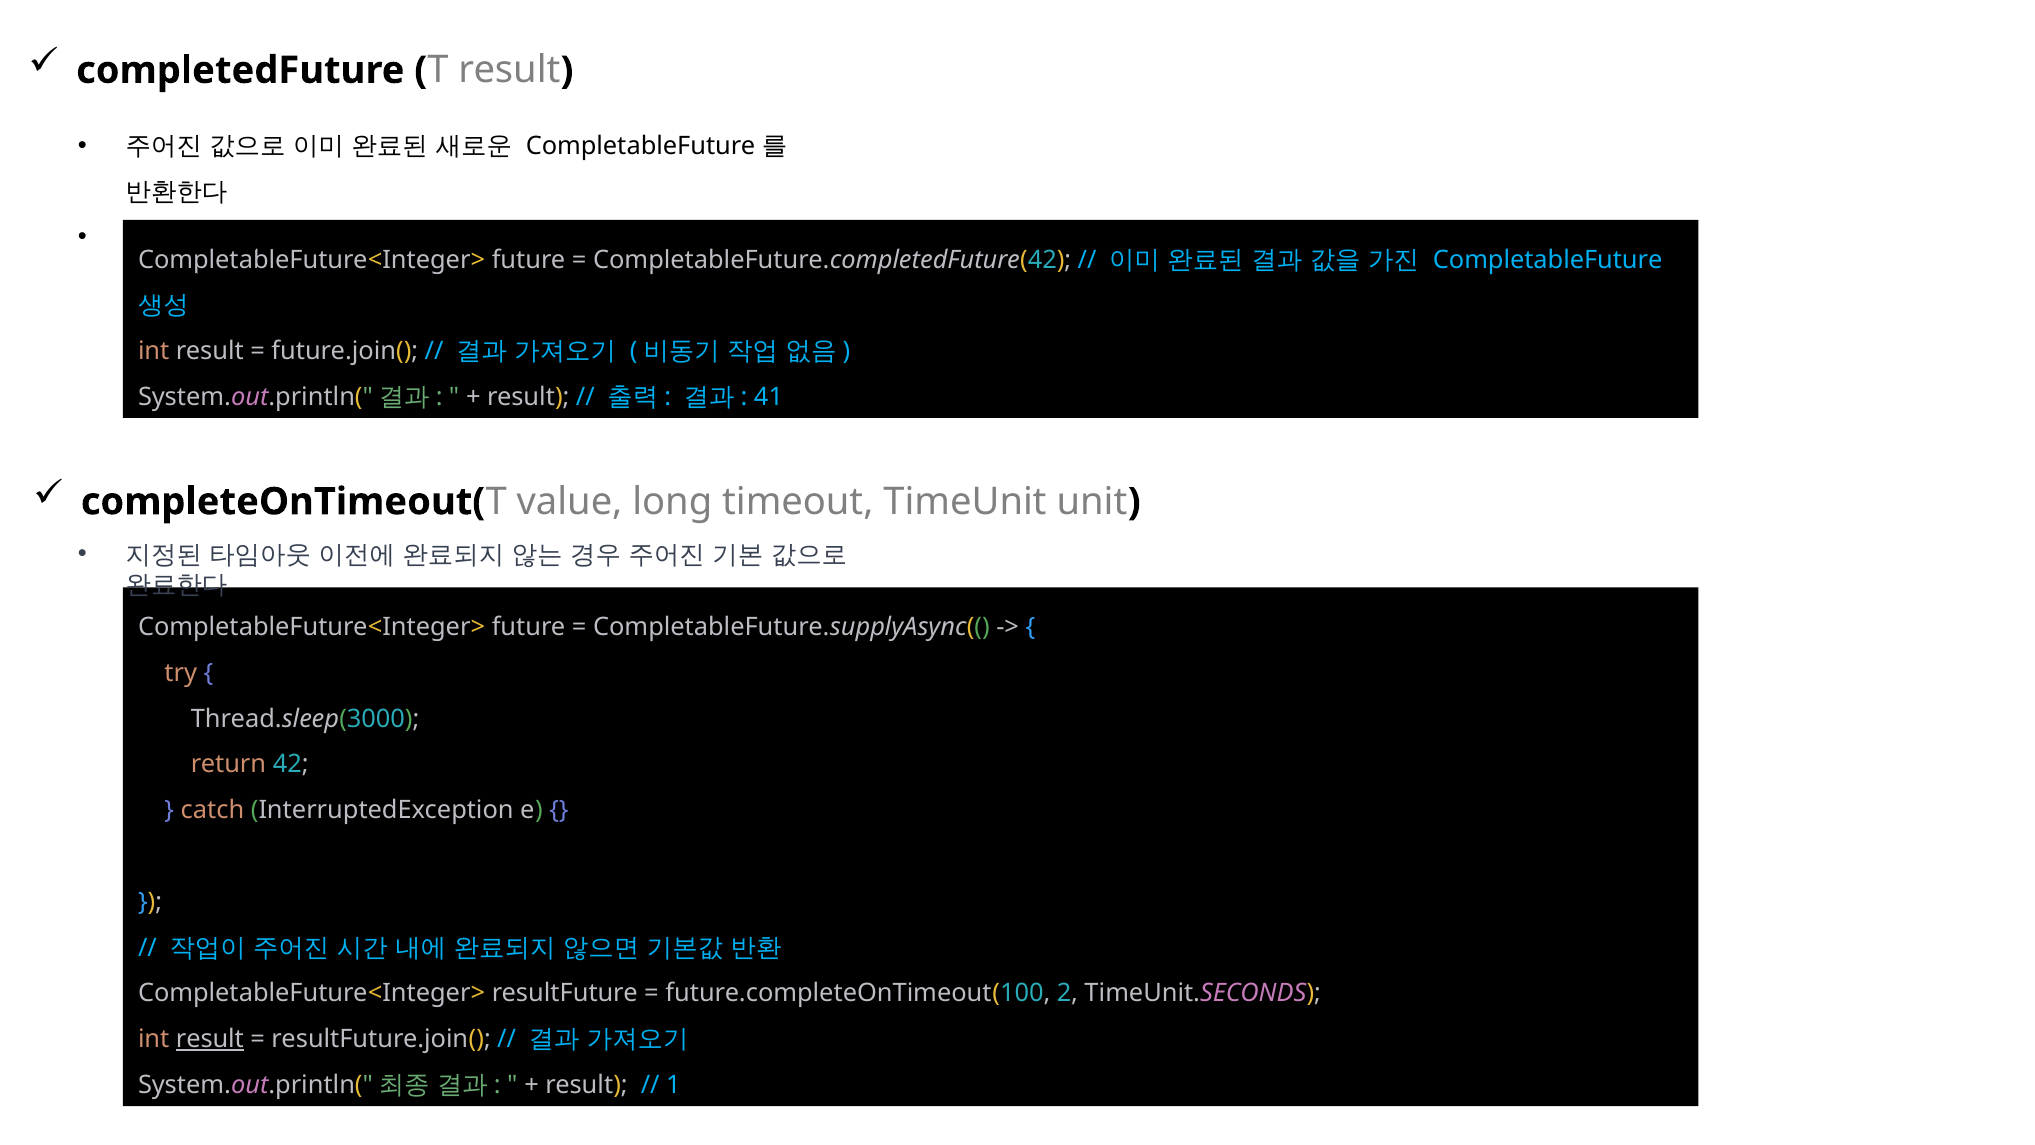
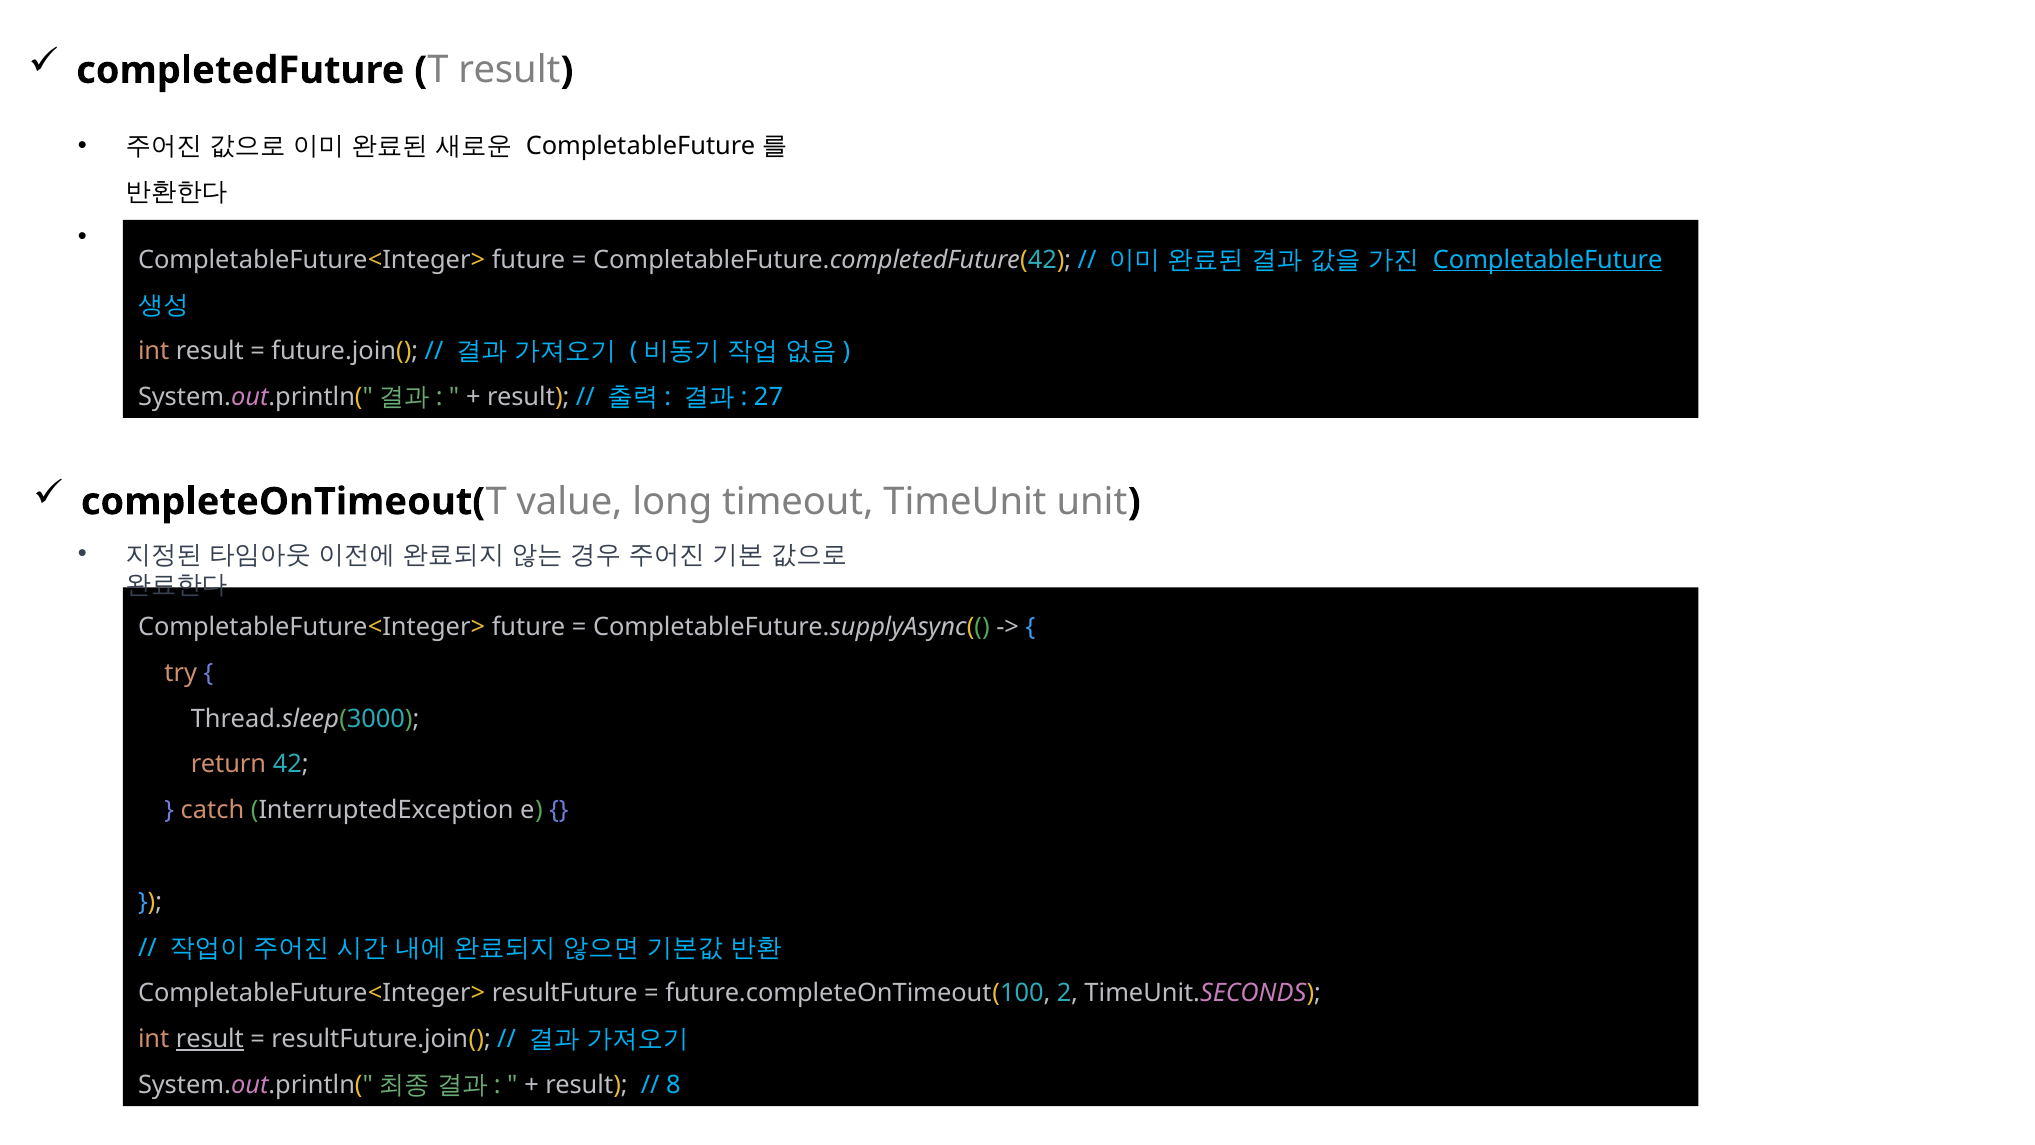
CompletableFuture underline: none -> present (1548, 260)
41: 41 -> 27 (768, 397)
1: 1 -> 8 (673, 1085)
